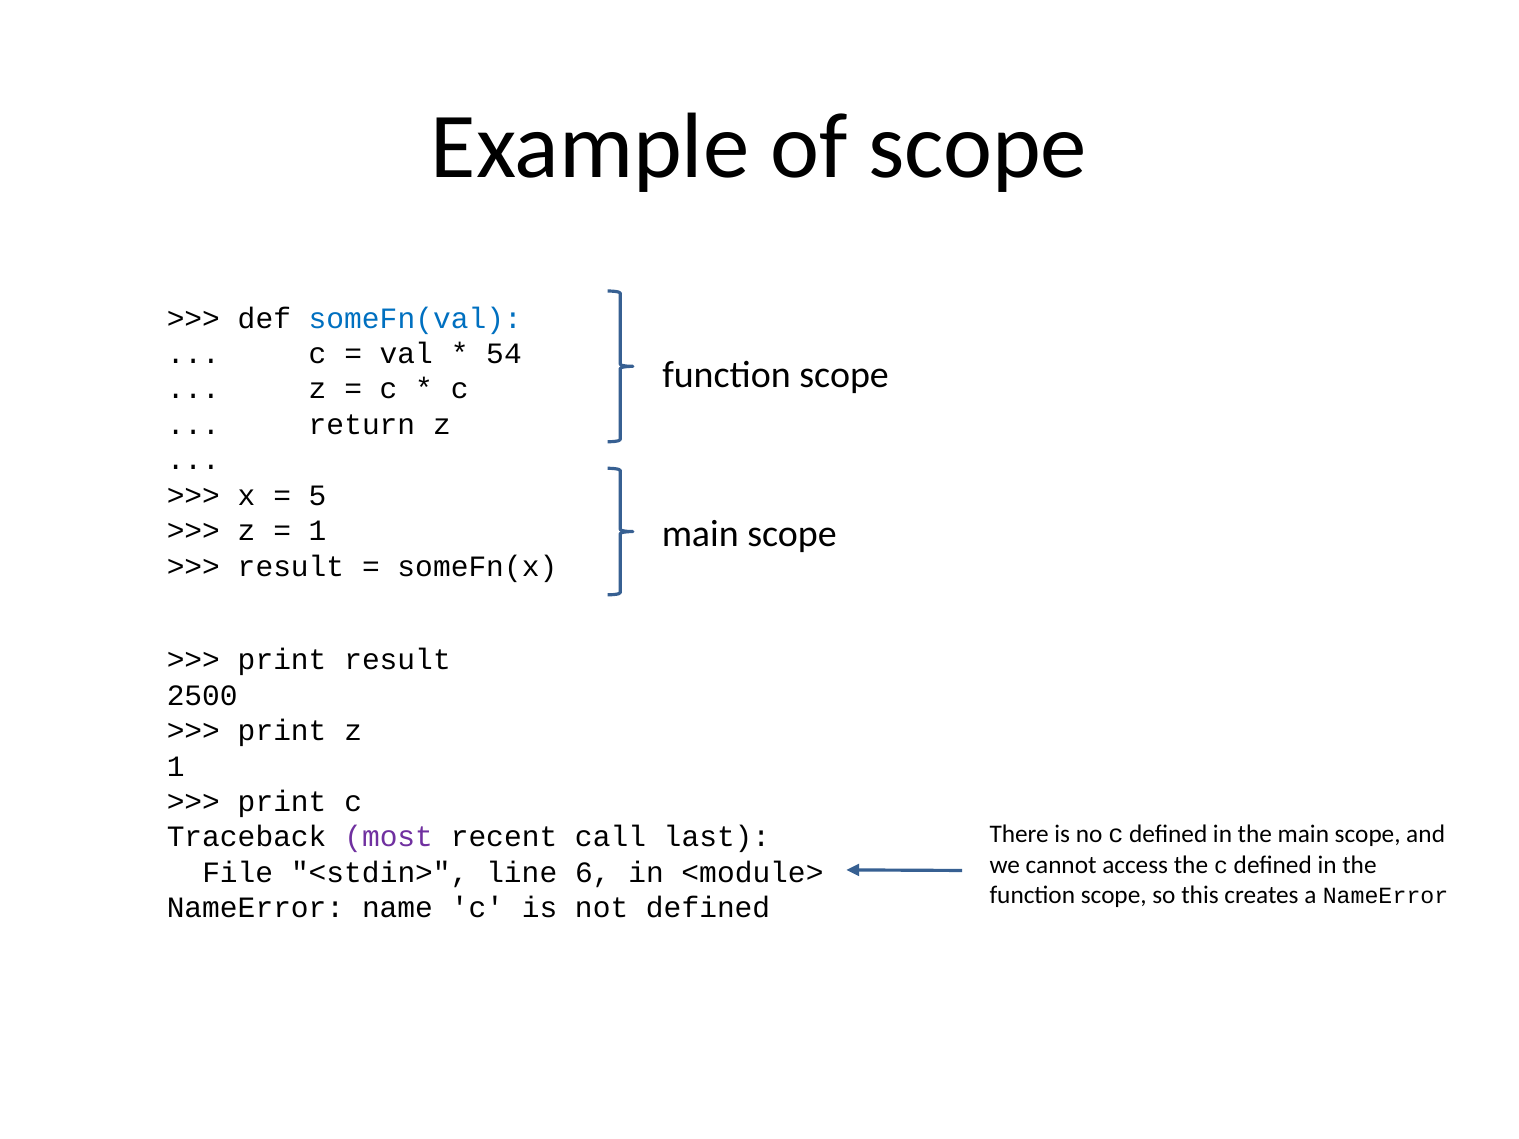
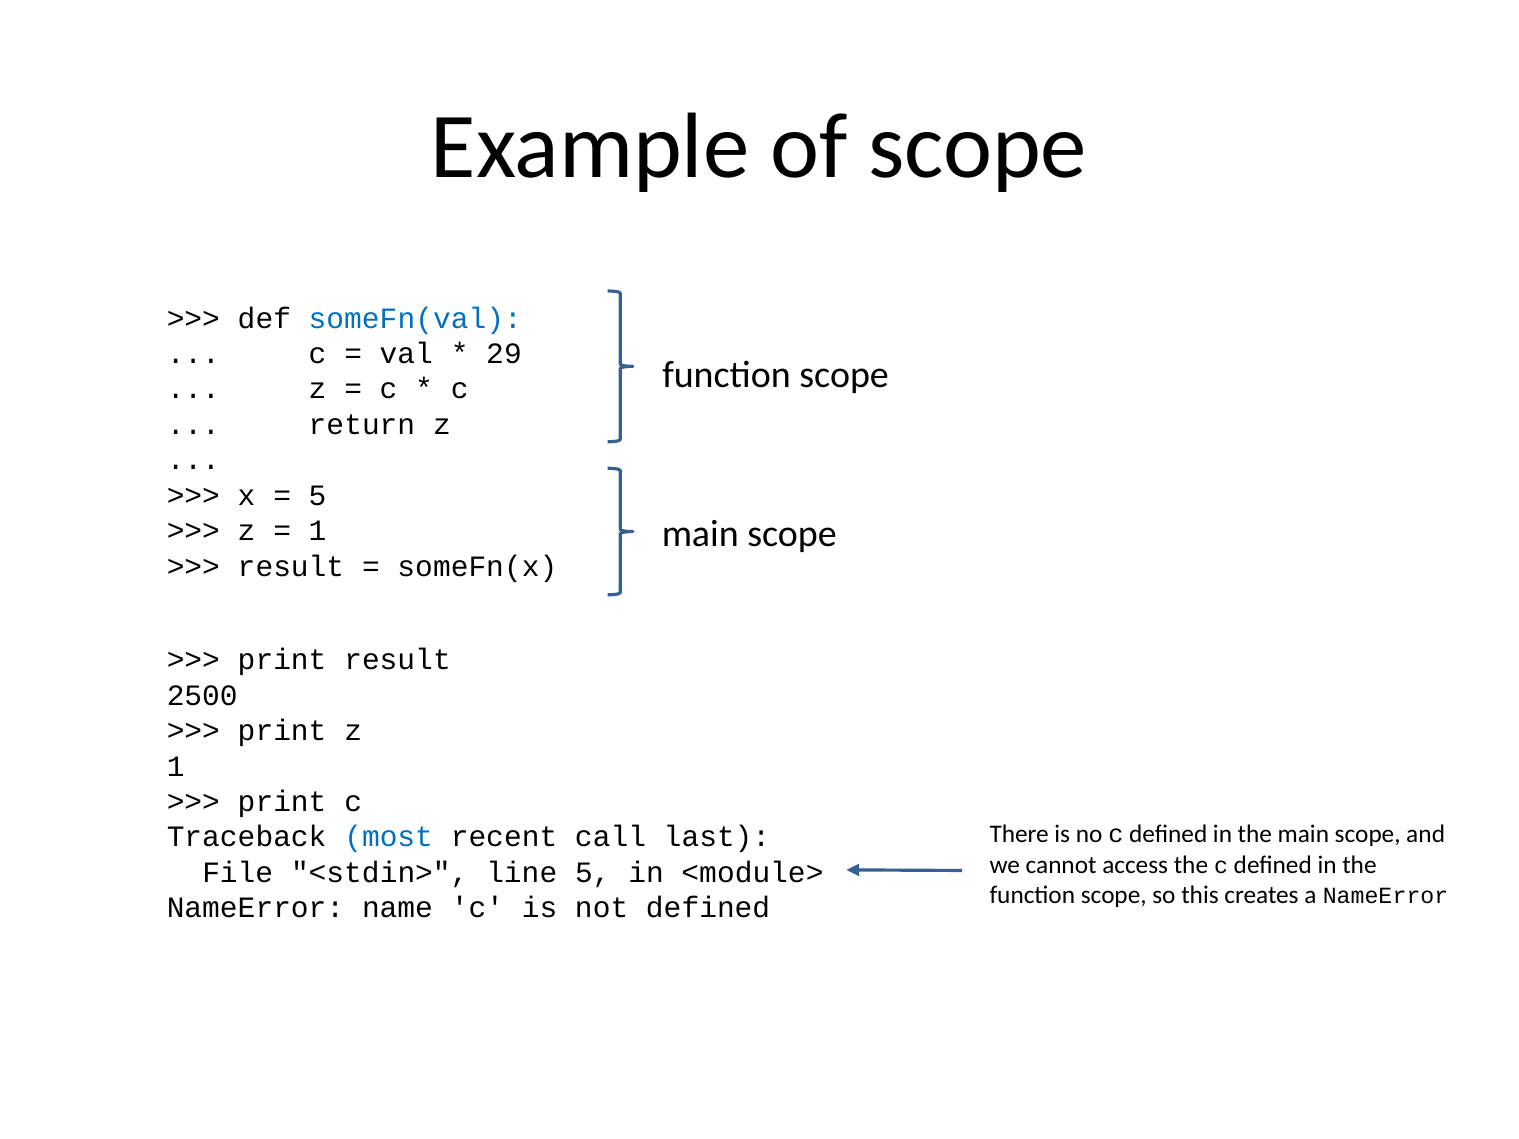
54: 54 -> 29 (504, 354)
most colour: purple -> blue (389, 837)
line 6: 6 -> 5 (593, 873)
